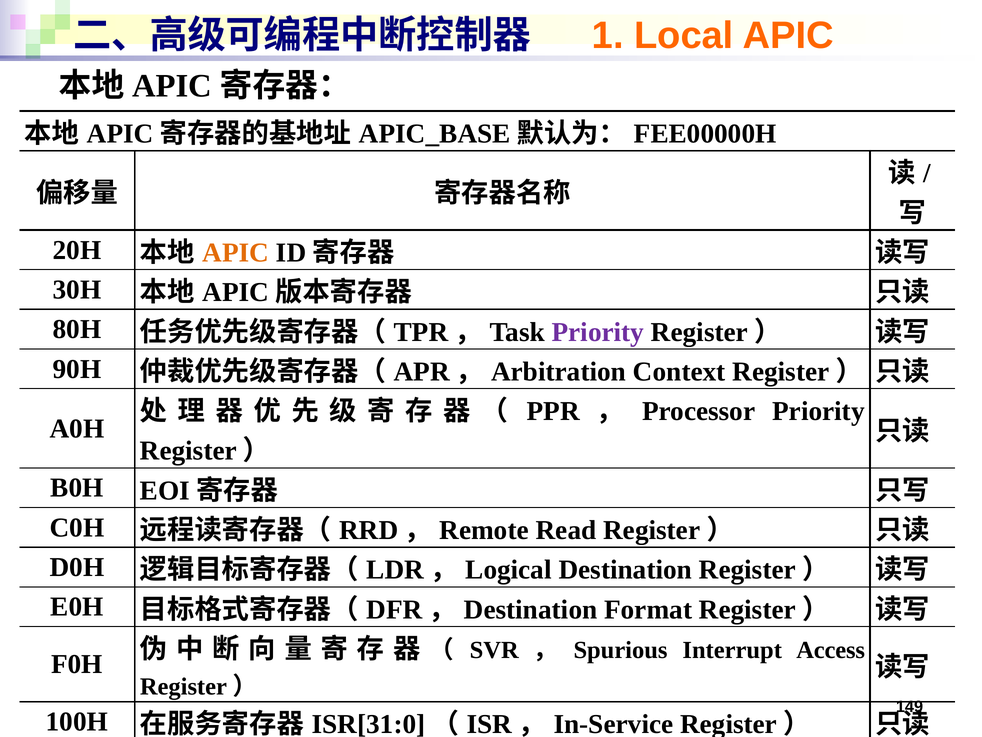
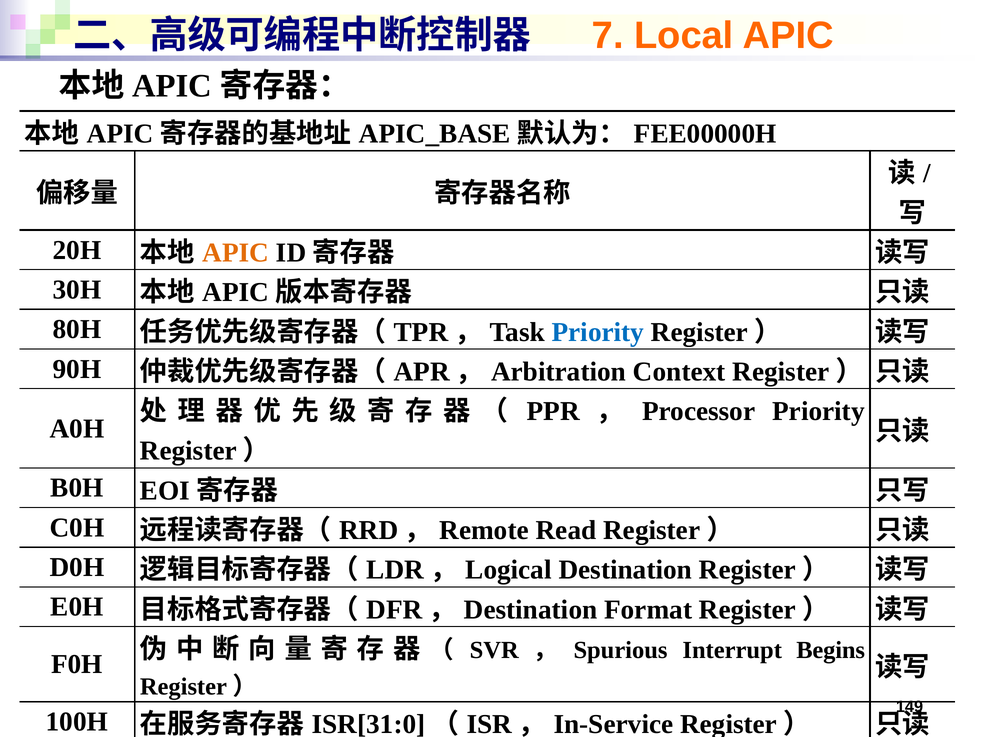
1: 1 -> 7 (608, 36)
Priority colour: purple -> blue (598, 332)
Access: Access -> Begins (831, 650)
